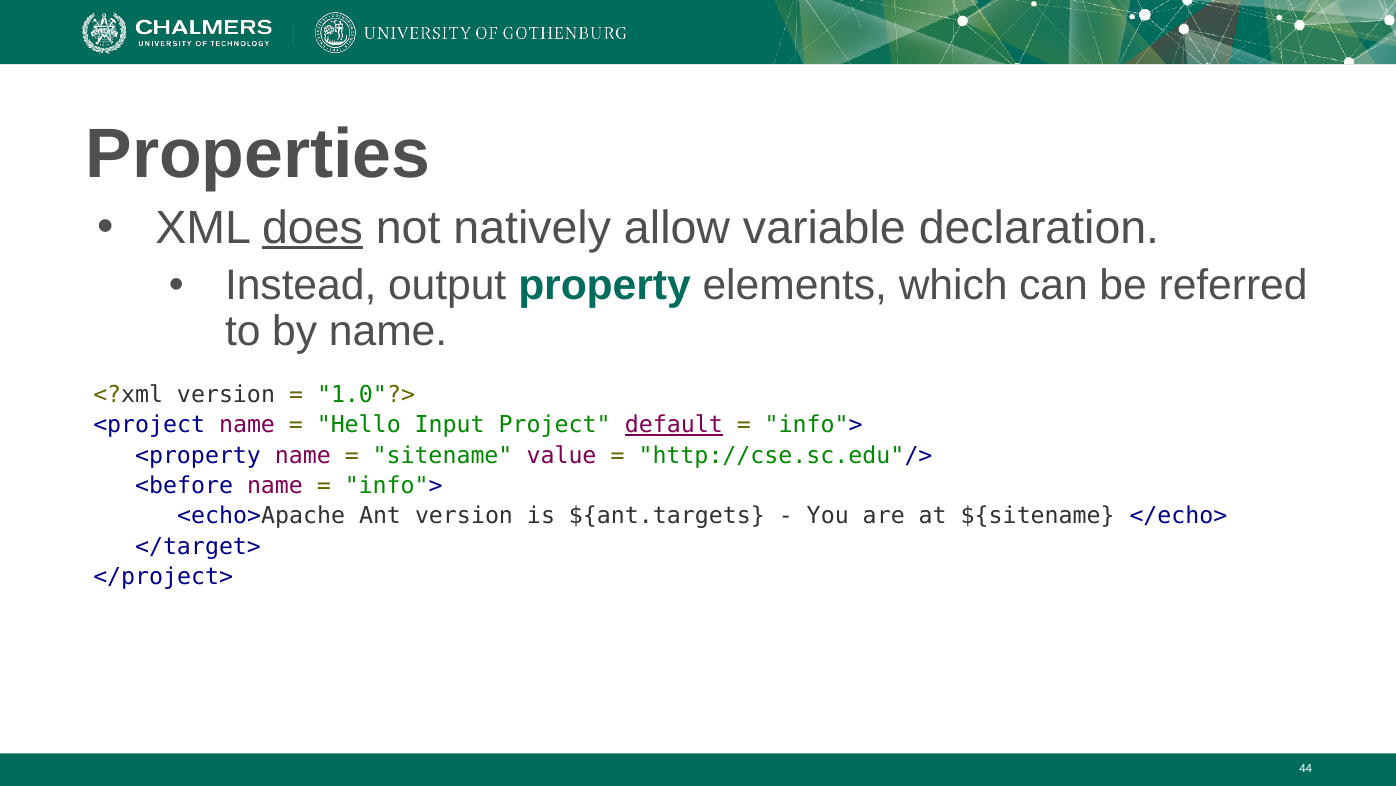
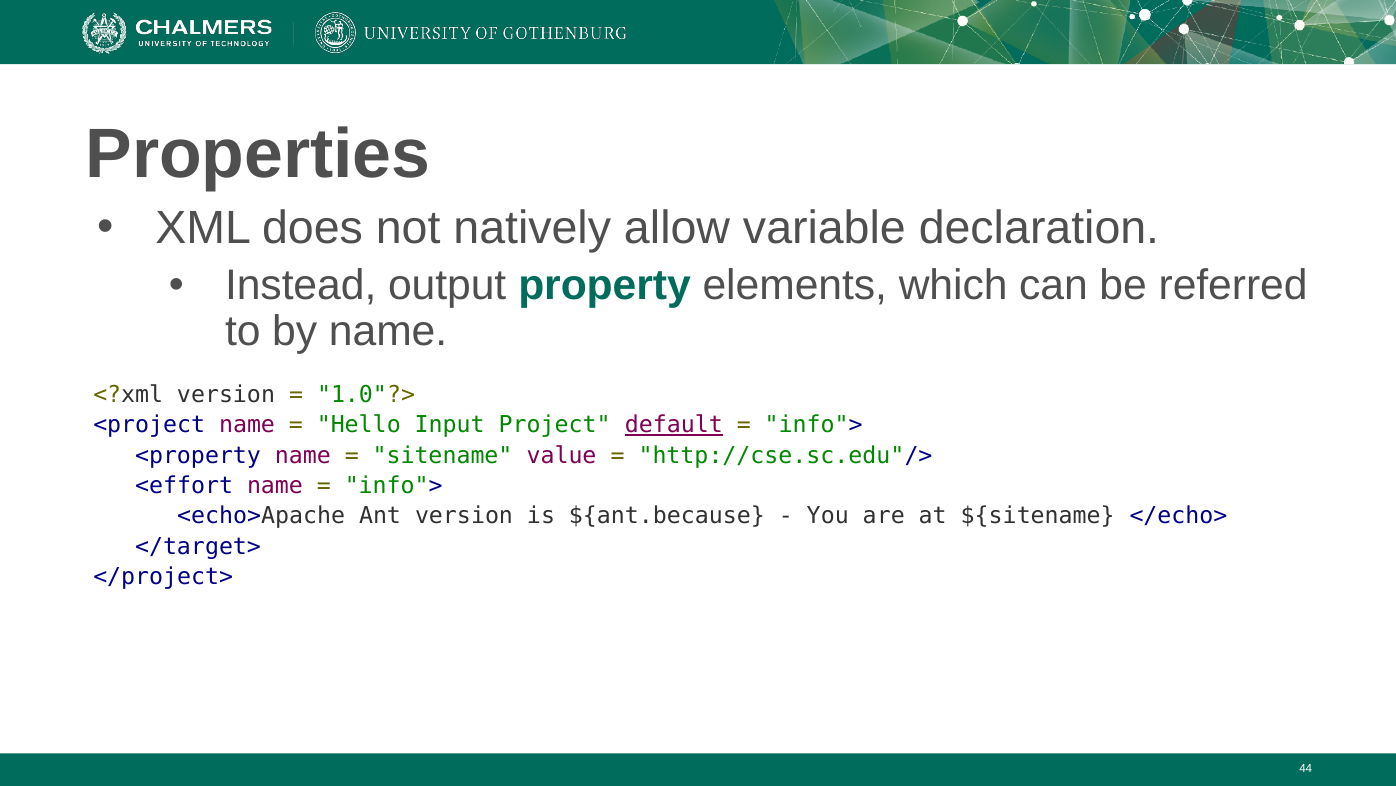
does underline: present -> none (313, 228)
<before: <before -> <effort (184, 485)
${ant.targets: ${ant.targets -> ${ant.because (667, 516)
